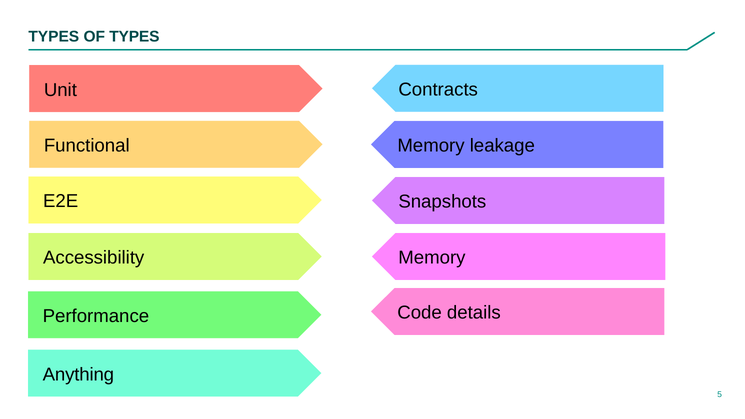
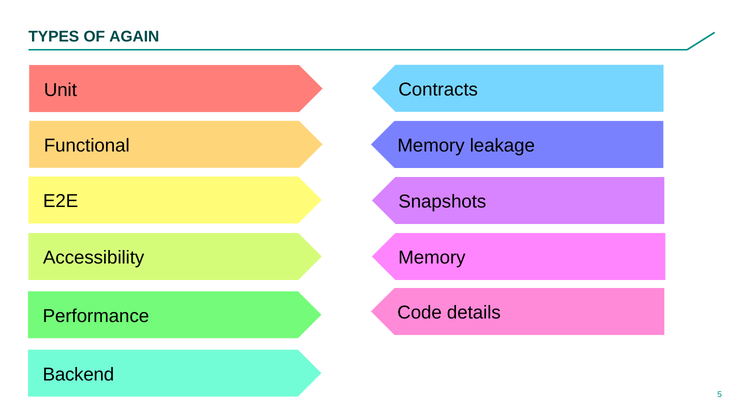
OF TYPES: TYPES -> AGAIN (134, 37)
Anything: Anything -> Backend (78, 374)
